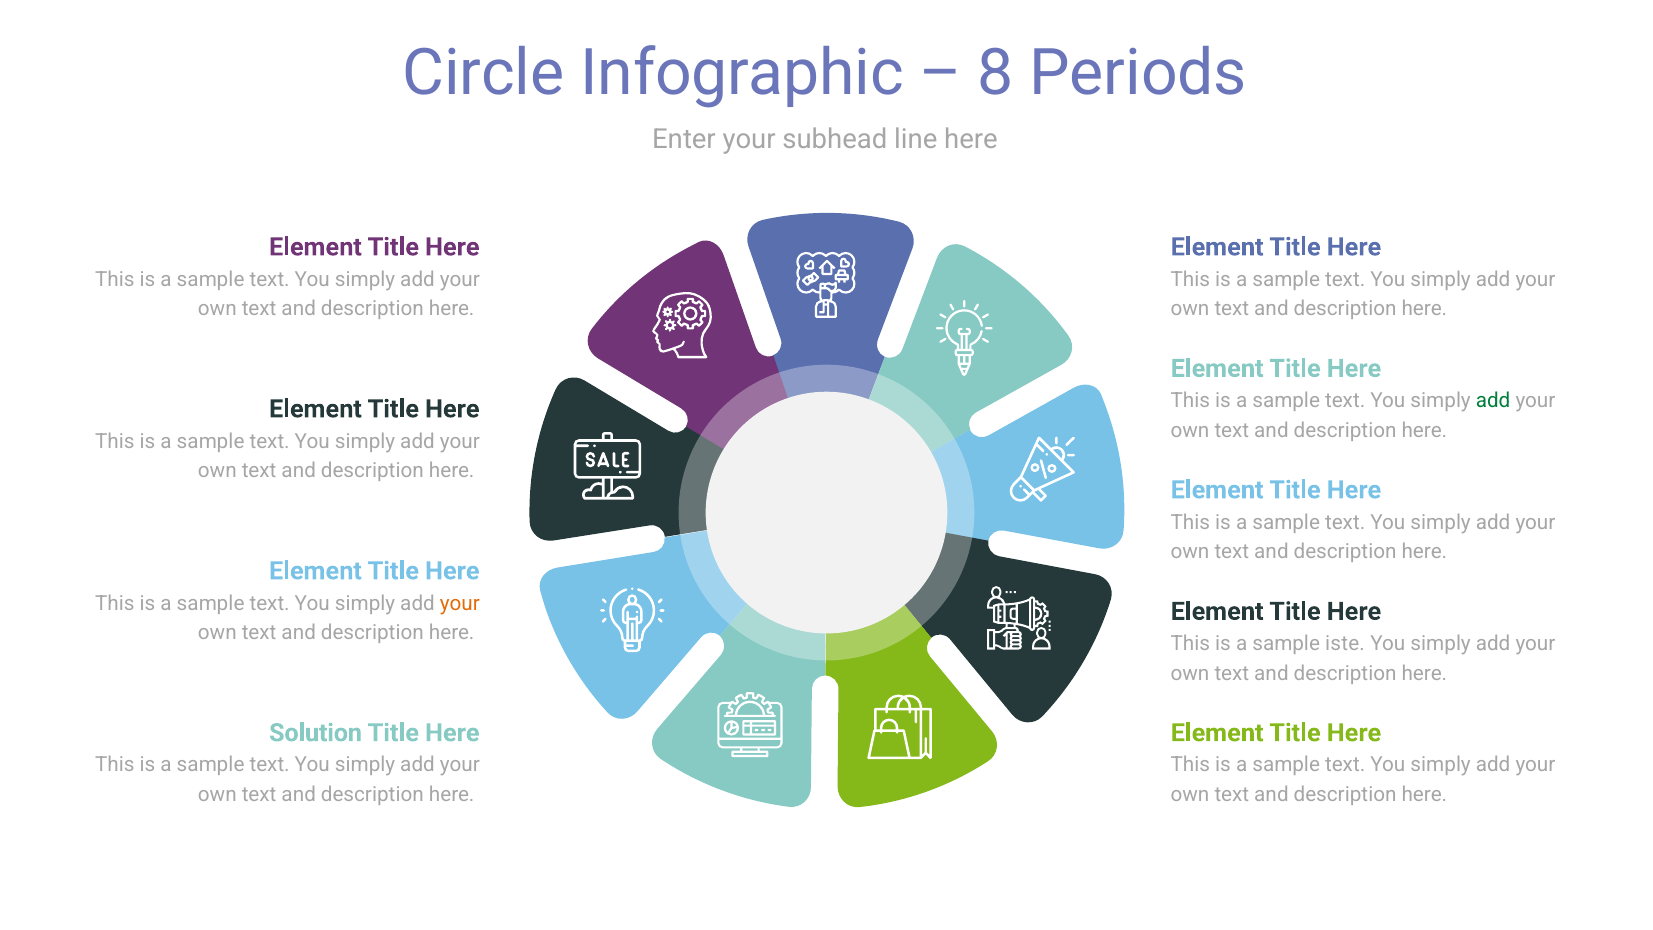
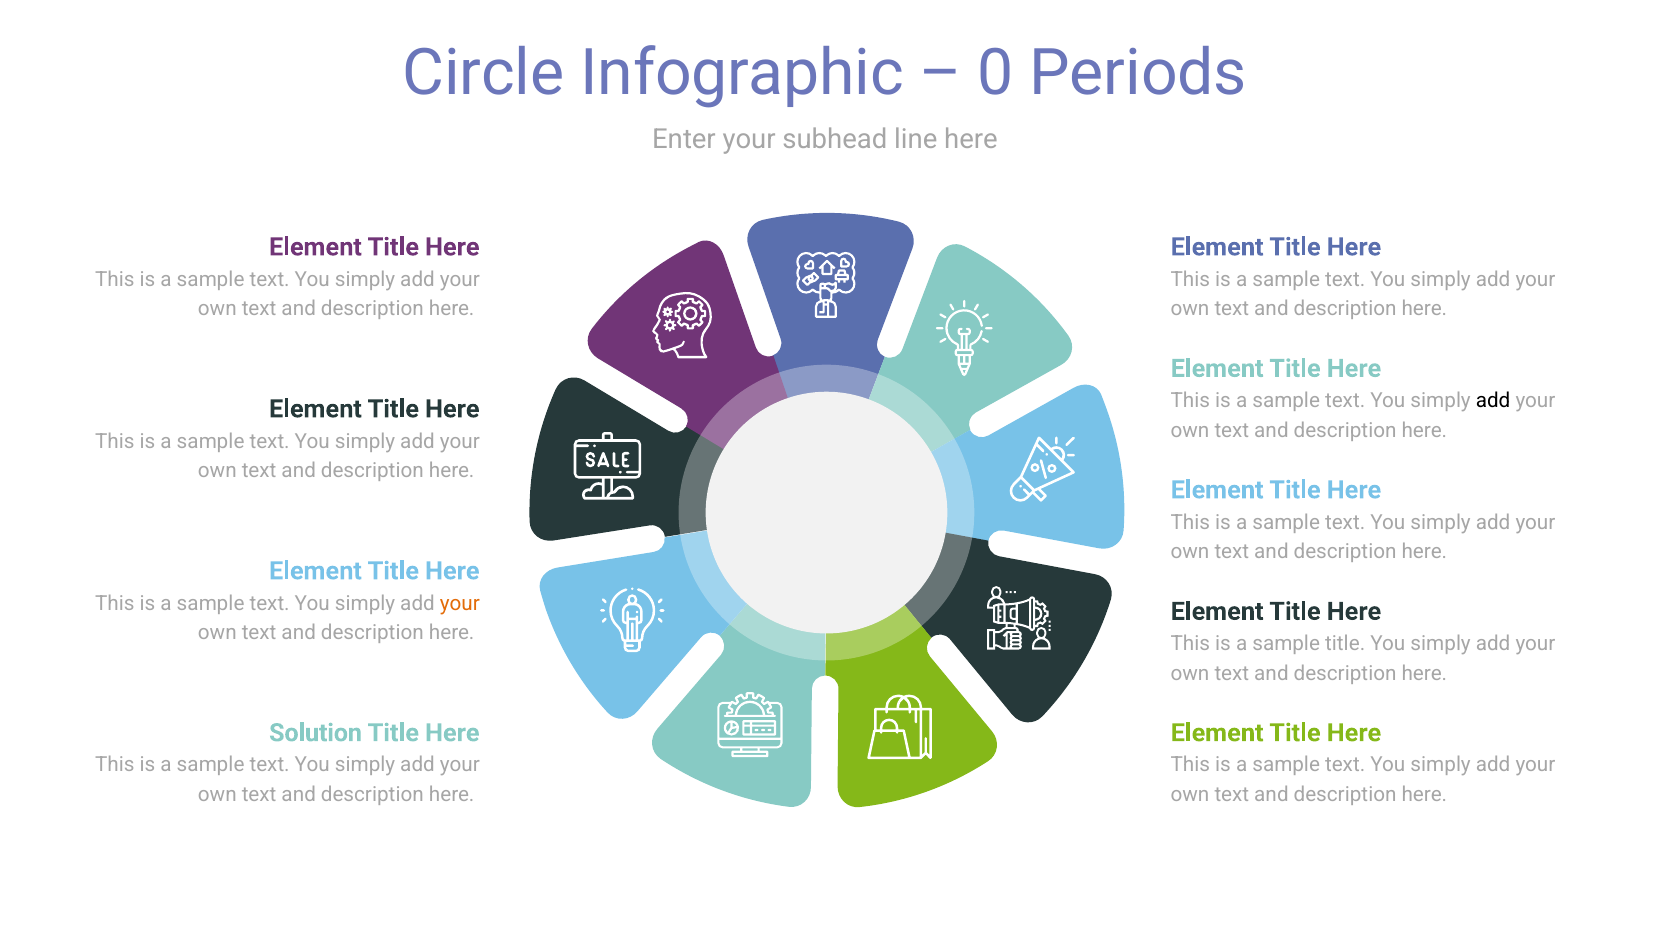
8: 8 -> 0 (996, 73)
add colour: green -> black (1493, 401)
sample iste: iste -> title (1345, 644)
